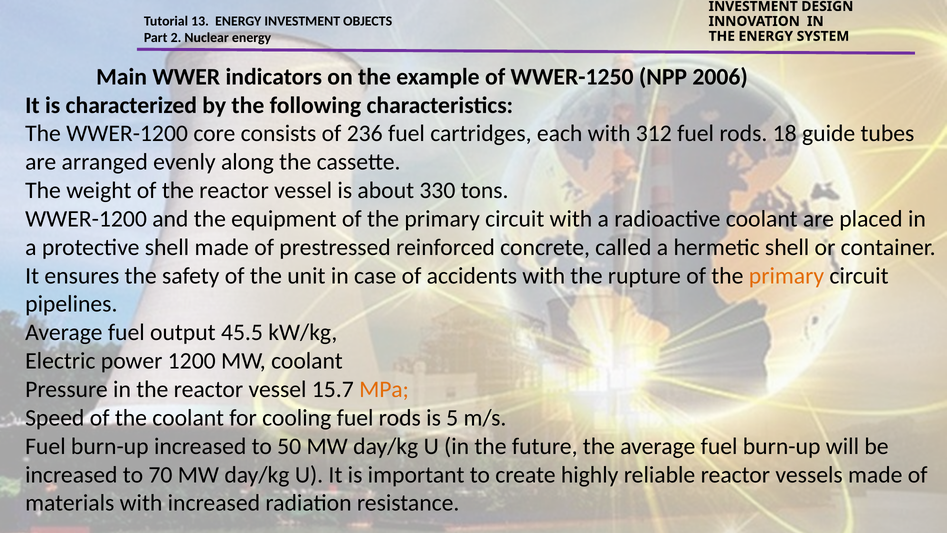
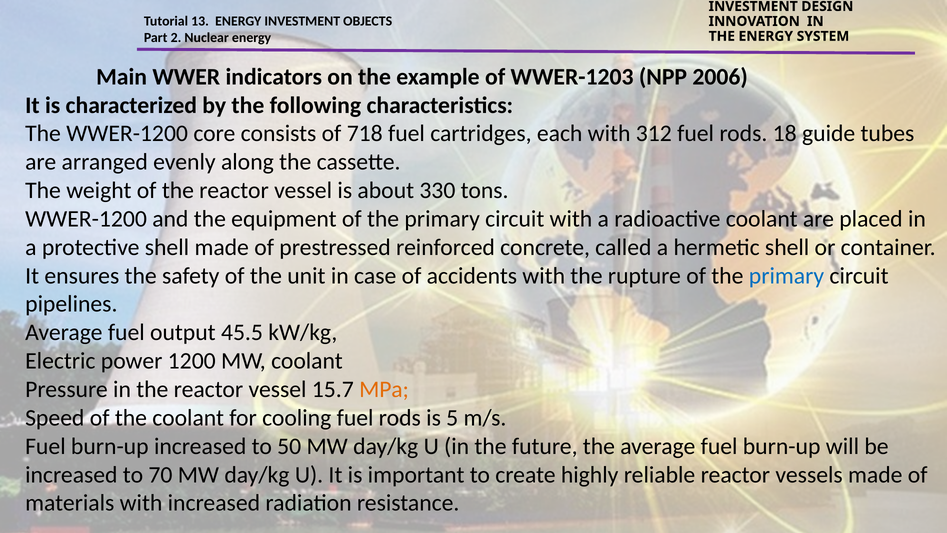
WWER-1250: WWER-1250 -> WWER-1203 (572, 77)
236: 236 -> 718 (365, 134)
primary colour: orange -> blue (787, 276)
